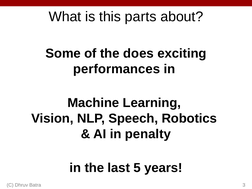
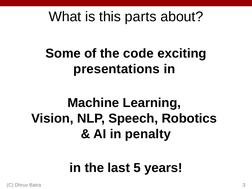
does: does -> code (138, 53)
performances: performances -> presentations (117, 69)
